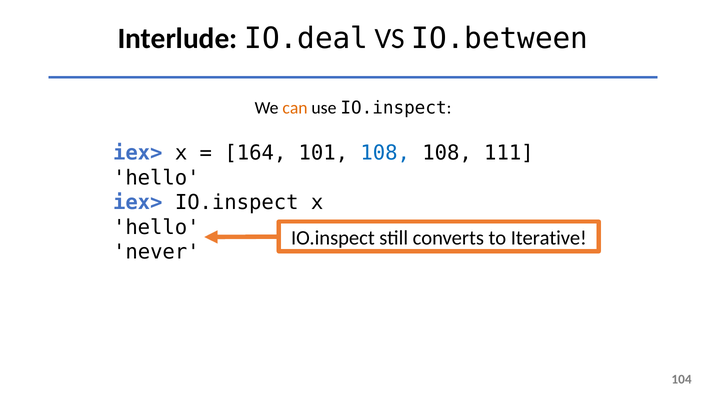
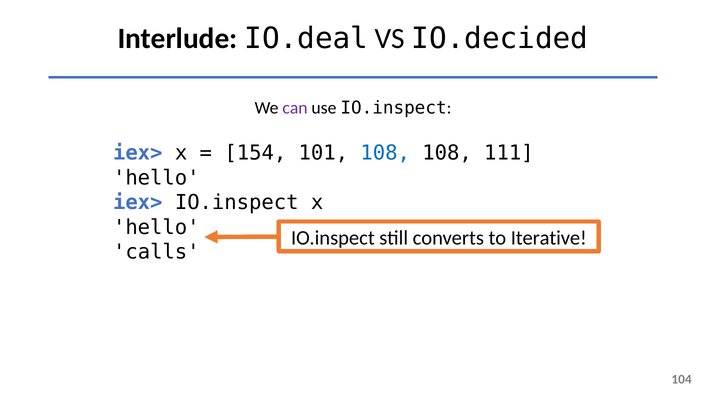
IO.between: IO.between -> IO.decided (500, 39)
can colour: orange -> purple (295, 108)
164: 164 -> 154 (255, 153)
never: never -> calls (156, 252)
